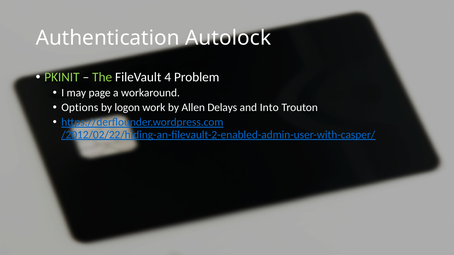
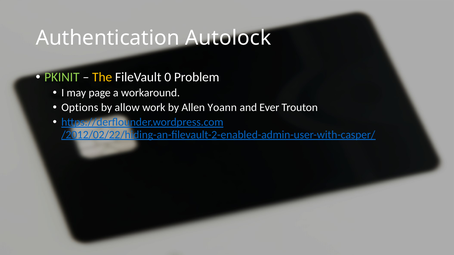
The colour: light green -> yellow (102, 77)
4: 4 -> 0 (168, 77)
logon: logon -> allow (127, 108)
Delays: Delays -> Yoann (222, 108)
Into: Into -> Ever (269, 108)
